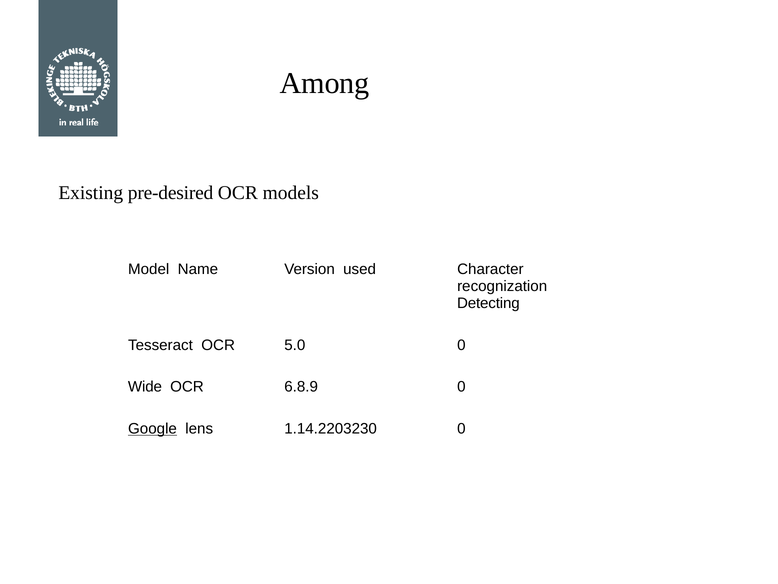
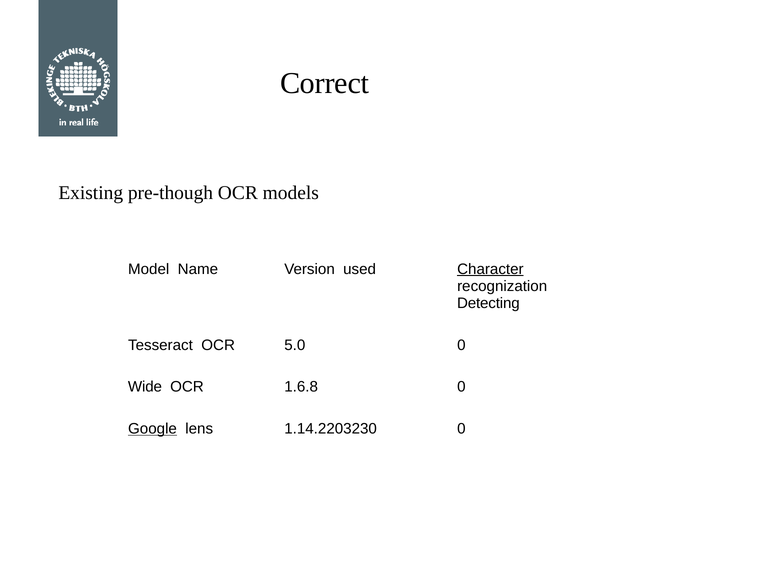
Among: Among -> Correct (325, 83)
pre-desired: pre-desired -> pre-though (170, 193)
Character underline: none -> present (490, 269)
6.8.9: 6.8.9 -> 1.6.8 (301, 387)
